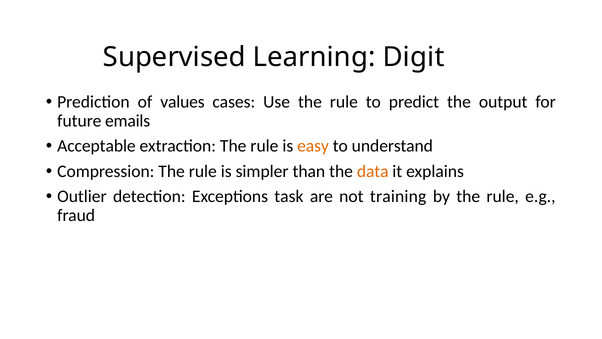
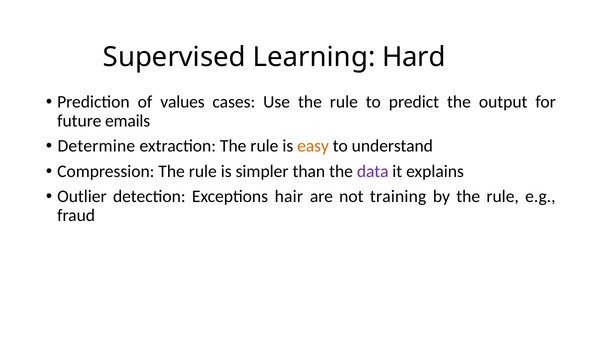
Digit: Digit -> Hard (414, 57)
Acceptable: Acceptable -> Determine (96, 146)
data colour: orange -> purple (373, 171)
task: task -> hair (289, 196)
